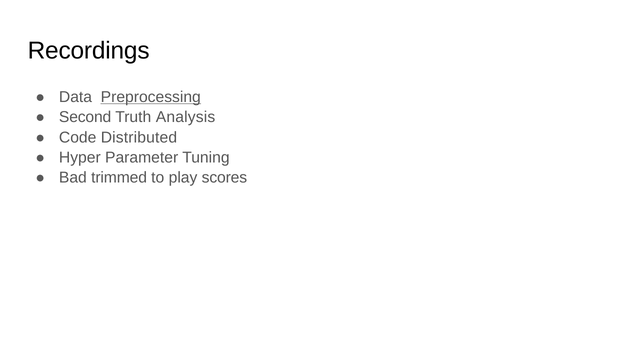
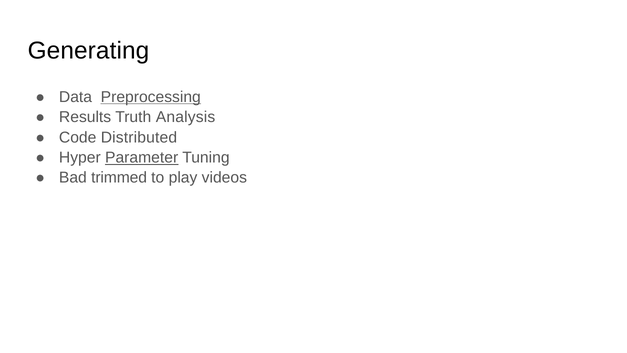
Recordings: Recordings -> Generating (88, 51)
Second: Second -> Results (85, 117)
Parameter underline: none -> present (142, 157)
scores: scores -> videos (224, 178)
